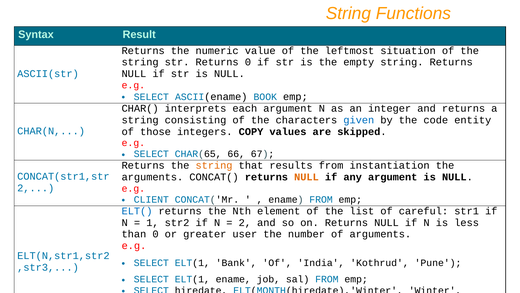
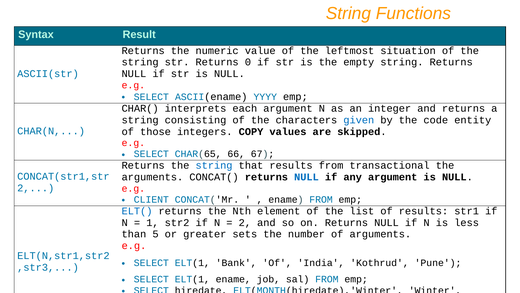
BOOK: BOOK -> YYYY (265, 97)
string colour: orange -> blue (214, 165)
instantiation: instantiation -> transactional (390, 165)
NULL colour: orange -> blue (306, 177)
of careful: careful -> results (423, 211)
than 0: 0 -> 5 (156, 234)
user: user -> sets (245, 234)
